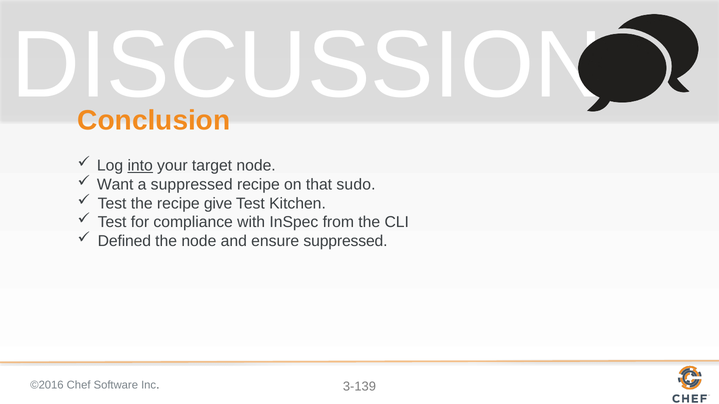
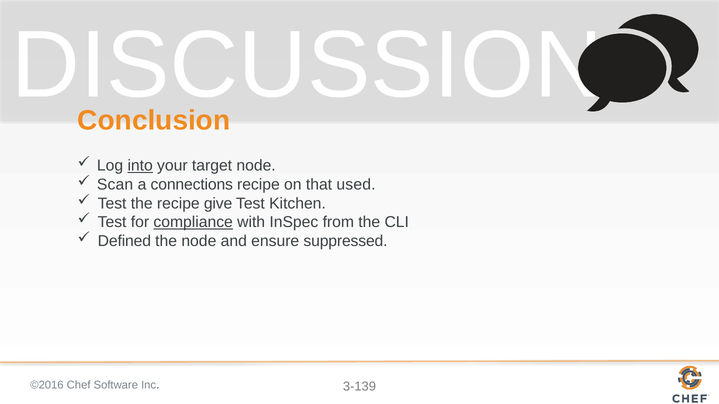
Want: Want -> Scan (115, 185)
a suppressed: suppressed -> connections (192, 185)
sudo: sudo -> used (356, 185)
compliance underline: none -> present (193, 223)
